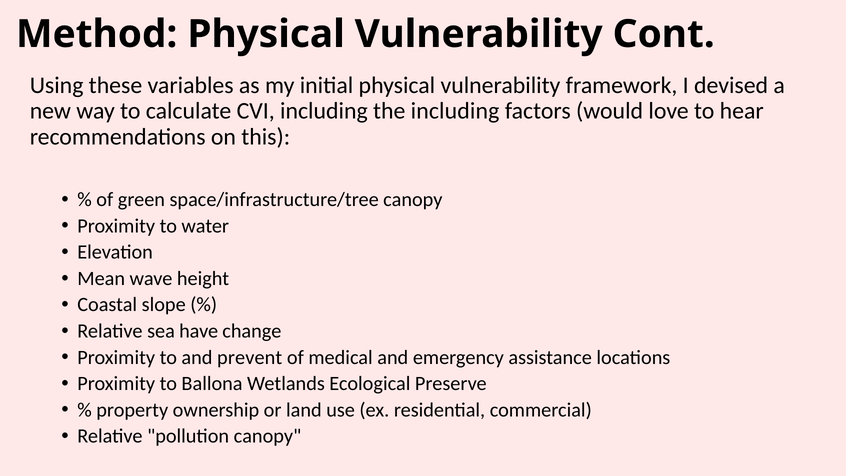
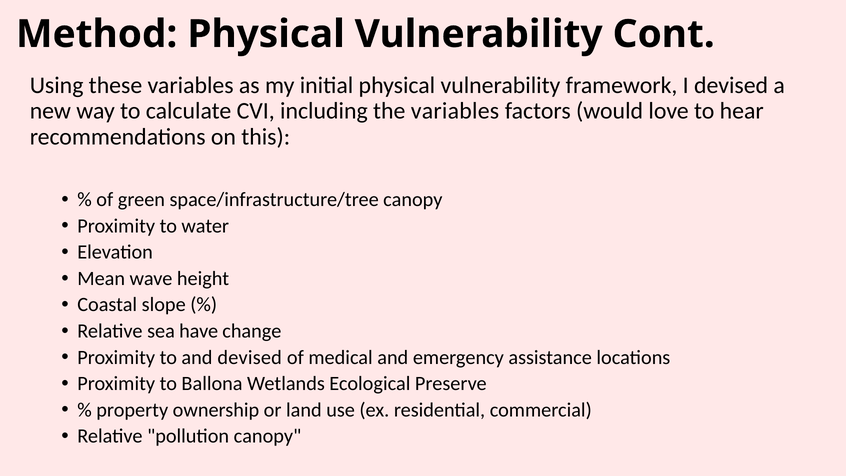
the including: including -> variables (455, 111)
and prevent: prevent -> devised (250, 357)
